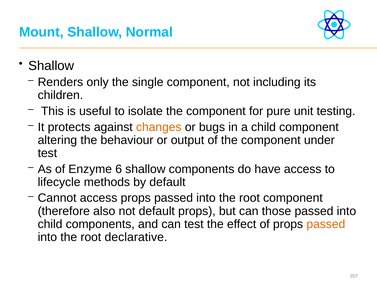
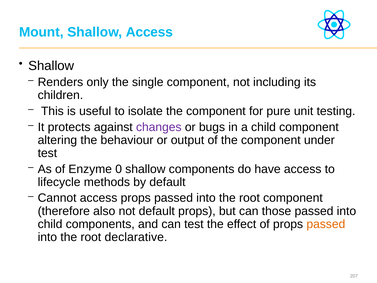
Shallow Normal: Normal -> Access (149, 32)
changes colour: orange -> purple (159, 127)
6: 6 -> 0 (119, 169)
